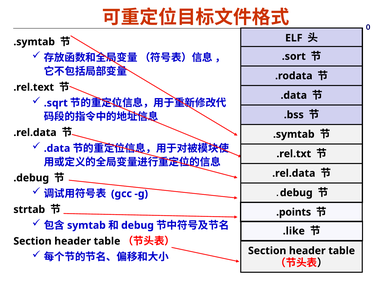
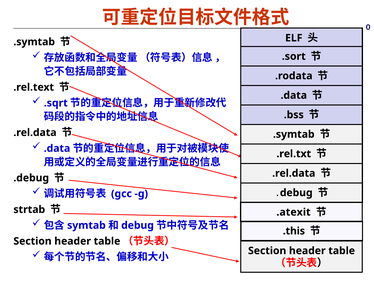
.points: .points -> .atexit (294, 212)
.like: .like -> .this (294, 231)
